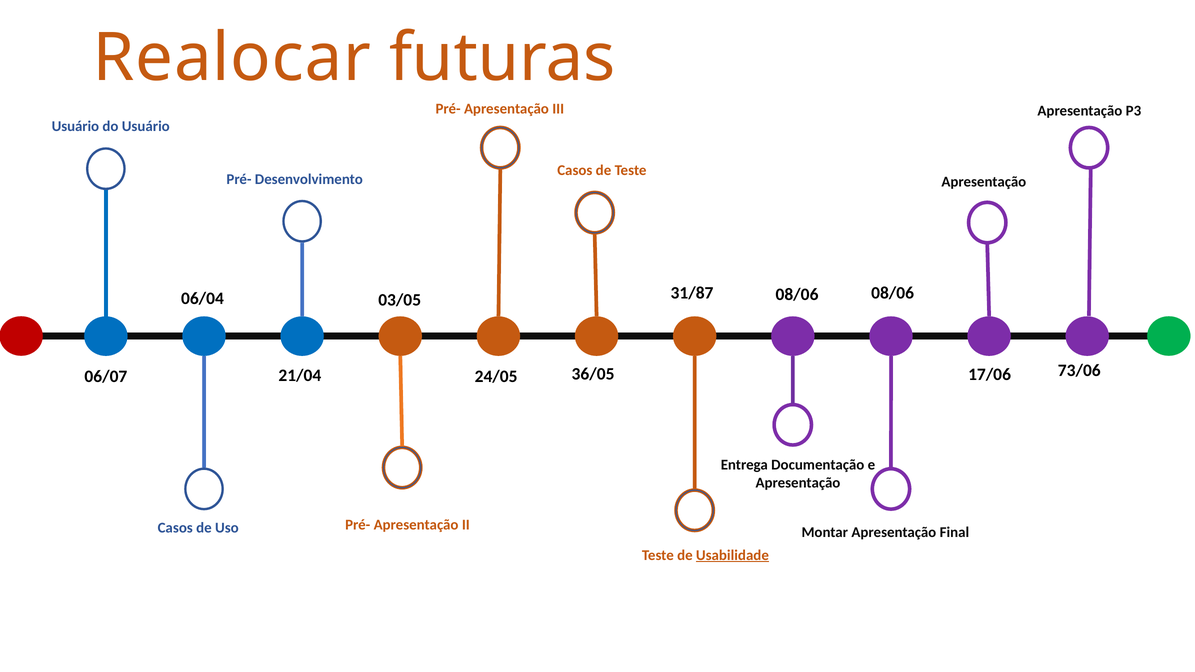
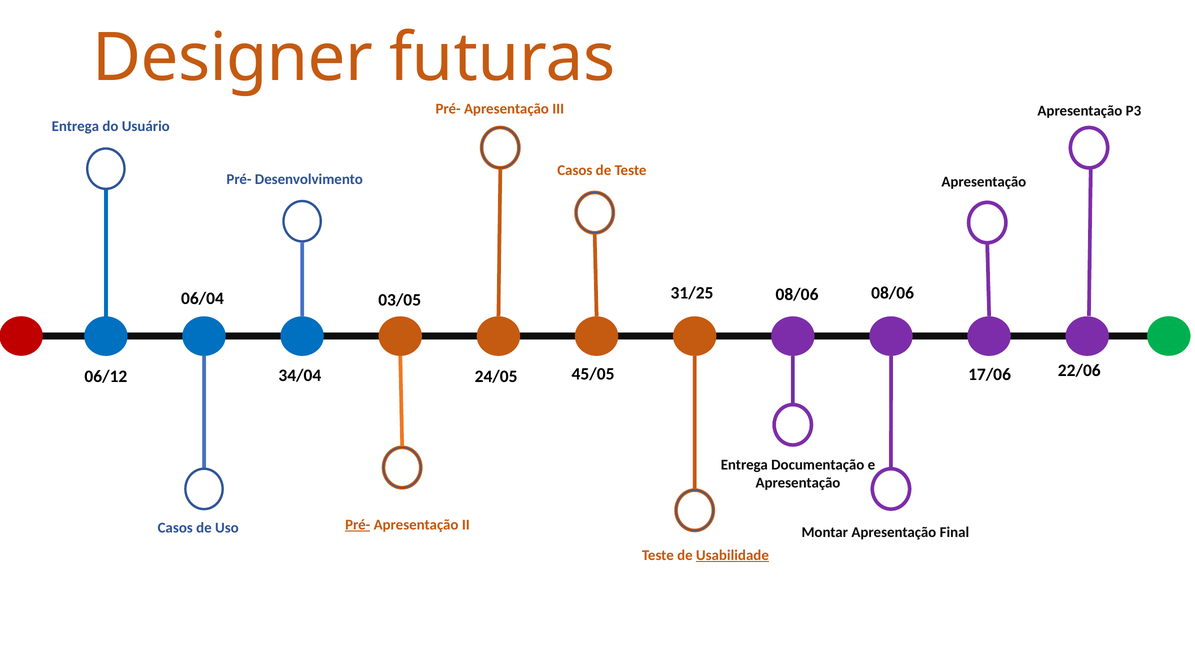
Realocar: Realocar -> Designer (233, 58)
Usuário: Usuário -> Entrega (75, 126)
31/87: 31/87 -> 31/25 (692, 293)
73/06: 73/06 -> 22/06 (1079, 371)
21/04: 21/04 -> 34/04 (300, 376)
06/07: 06/07 -> 06/12 (106, 377)
36/05: 36/05 -> 45/05 (593, 374)
Pré- underline: none -> present (358, 525)
